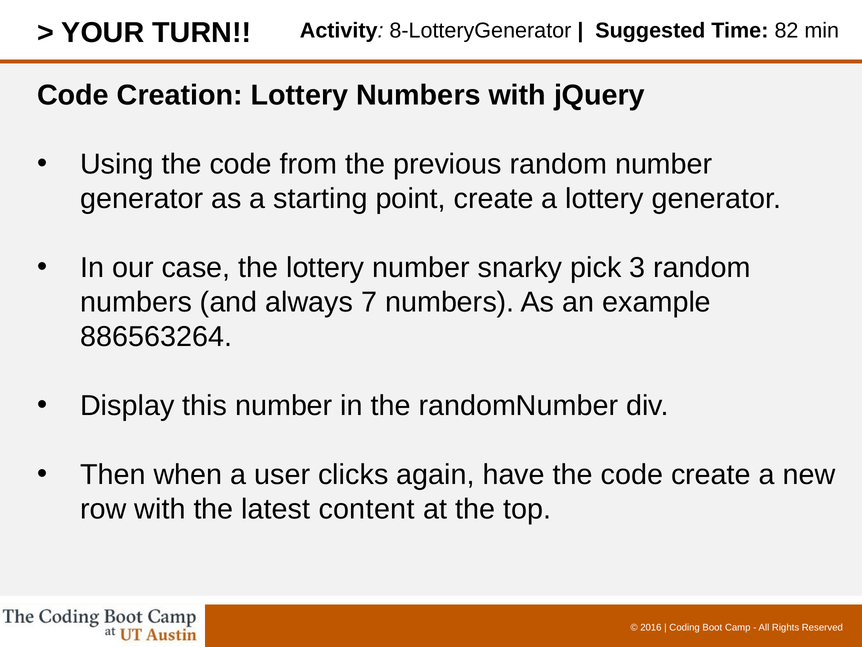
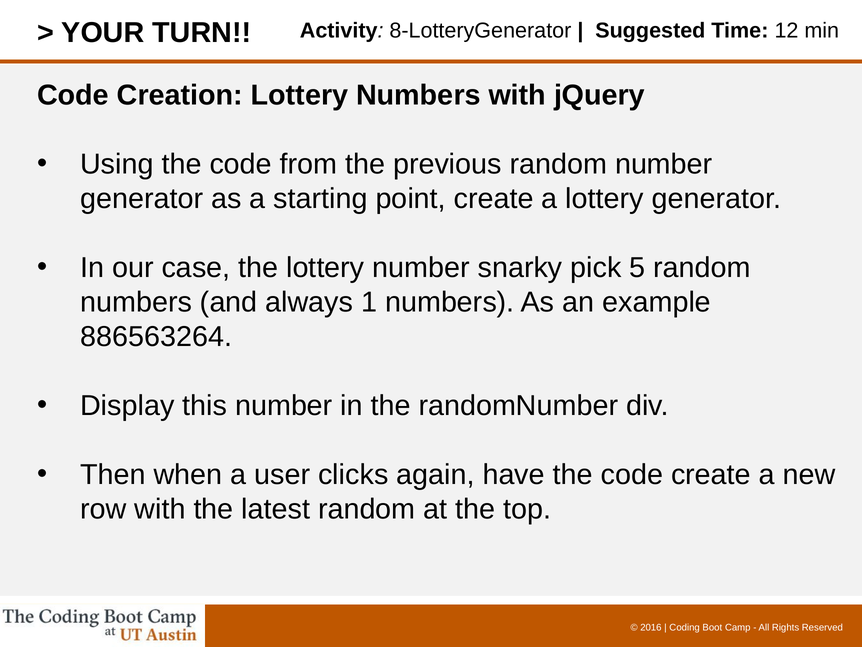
82: 82 -> 12 (786, 30)
3: 3 -> 5 (637, 268)
7: 7 -> 1 (369, 302)
latest content: content -> random (367, 509)
